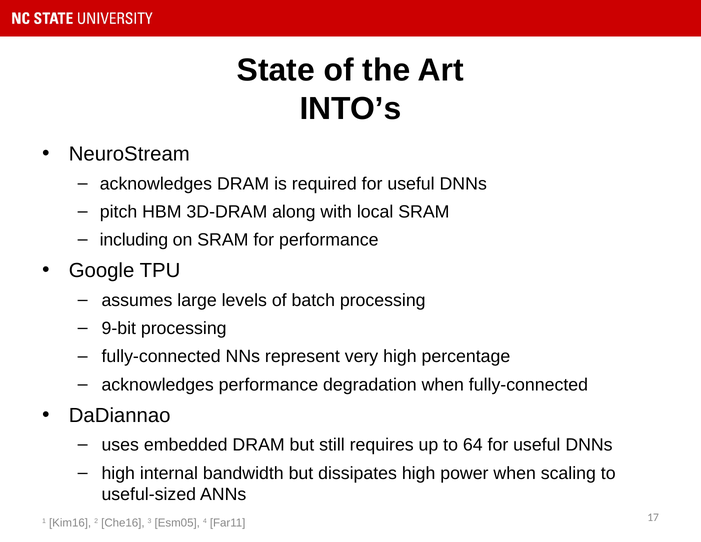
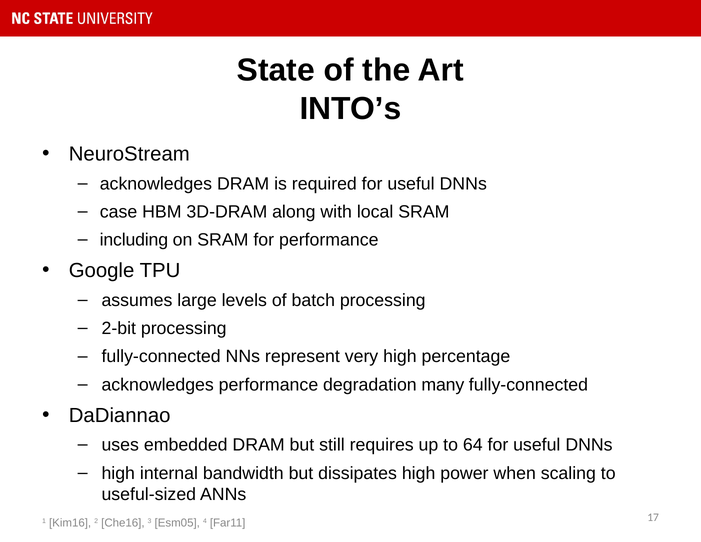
pitch: pitch -> case (119, 212)
9-bit: 9-bit -> 2-bit (119, 328)
degradation when: when -> many (443, 385)
